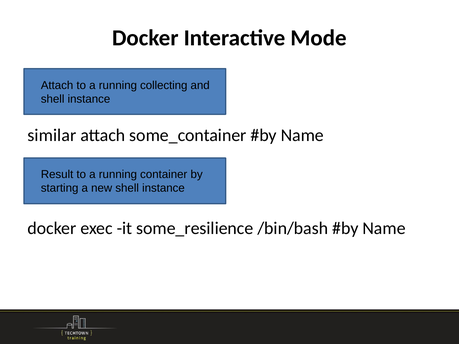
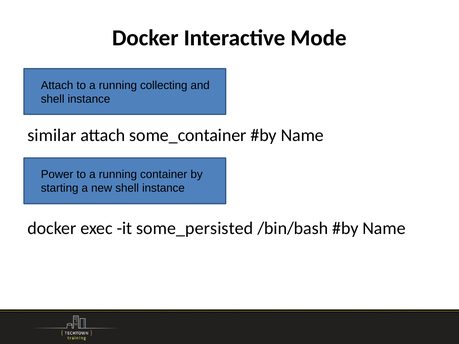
Result: Result -> Power (57, 174)
some_resilience: some_resilience -> some_persisted (195, 228)
